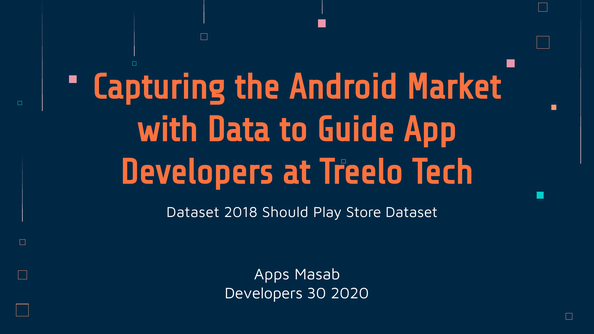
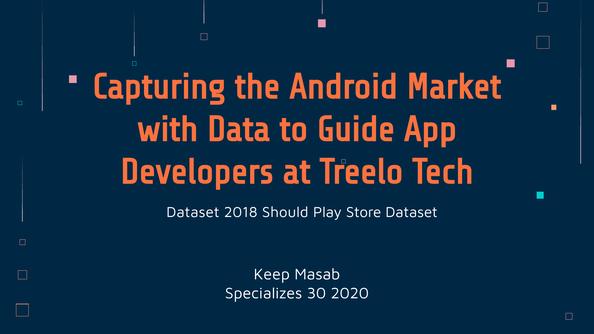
Apps: Apps -> Keep (272, 275)
Developers: Developers -> Specializes (264, 293)
